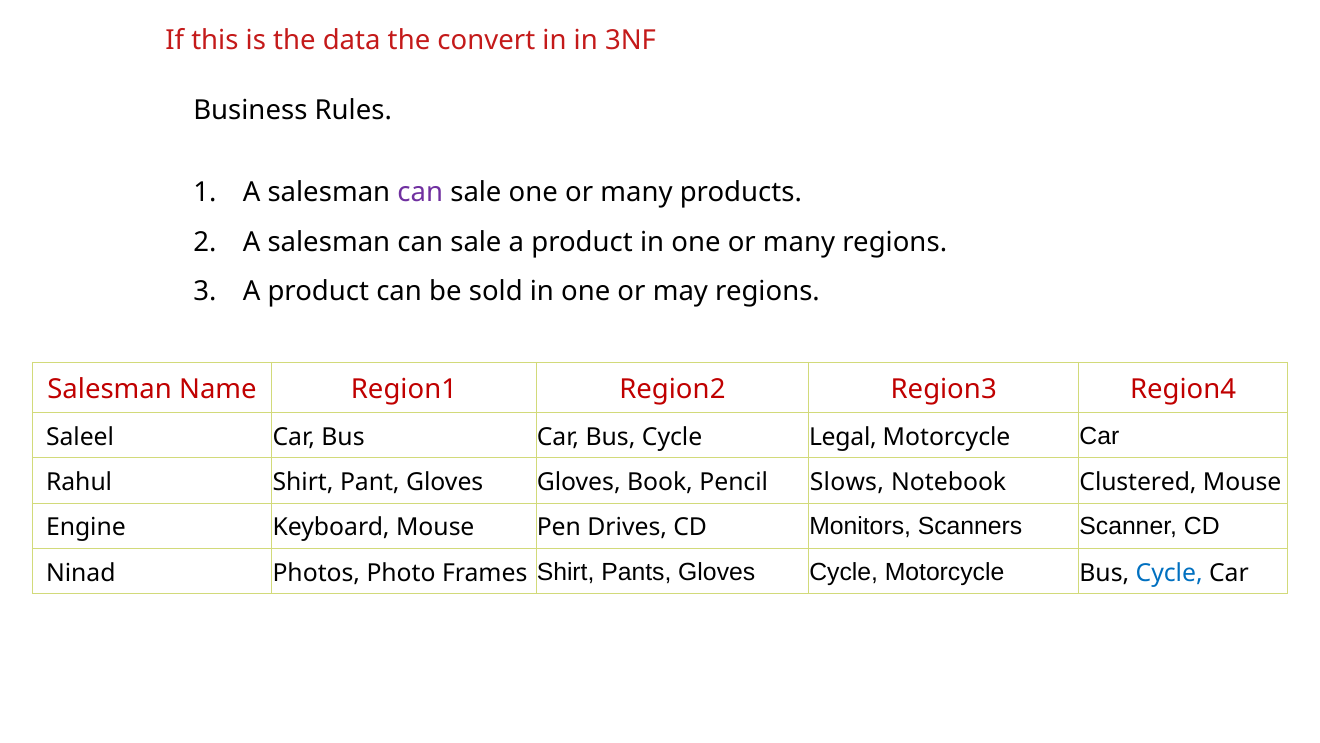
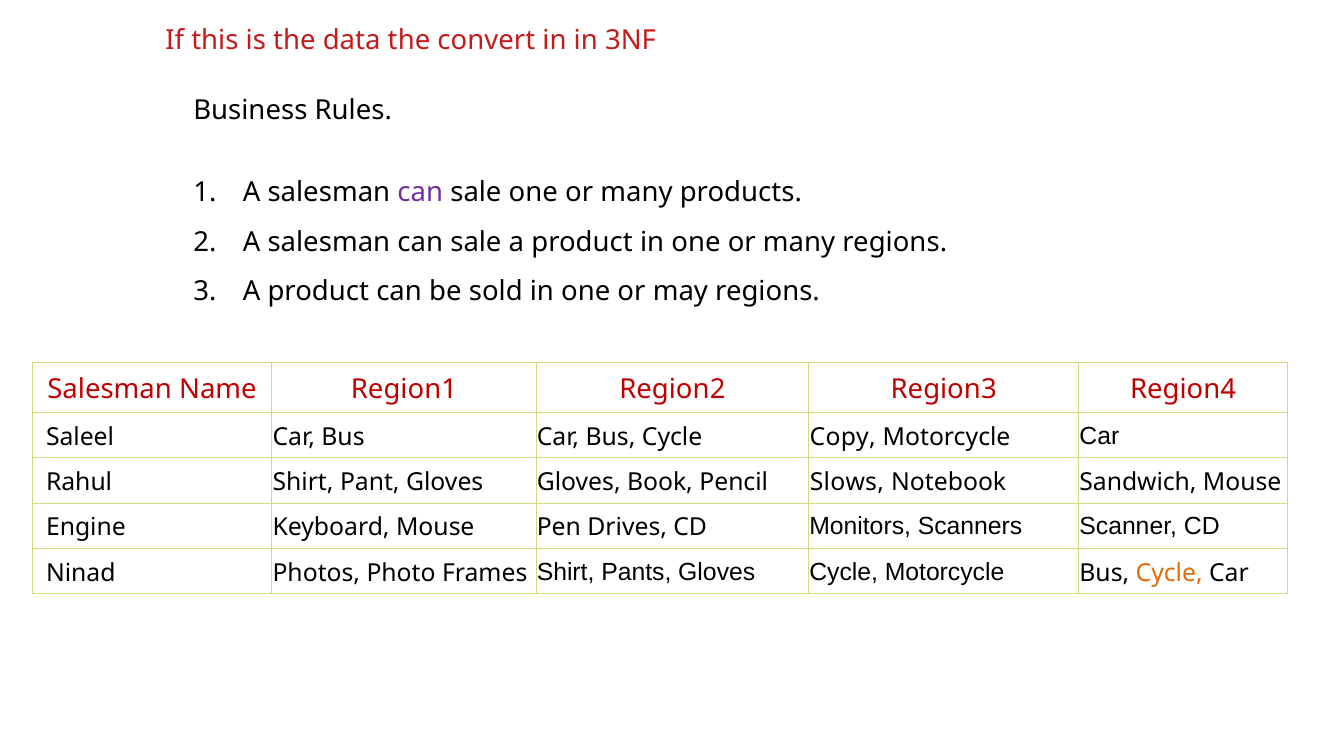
Legal: Legal -> Copy (843, 437)
Clustered: Clustered -> Sandwich (1138, 482)
Cycle colour: blue -> orange (1169, 573)
